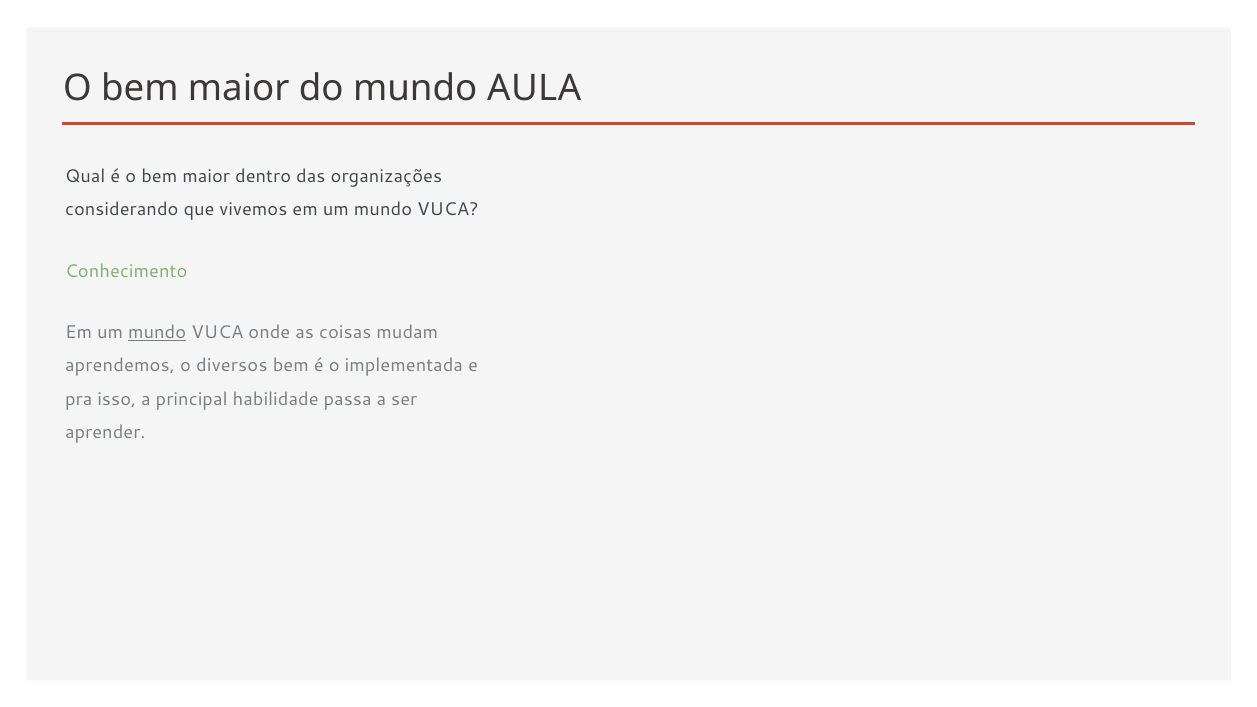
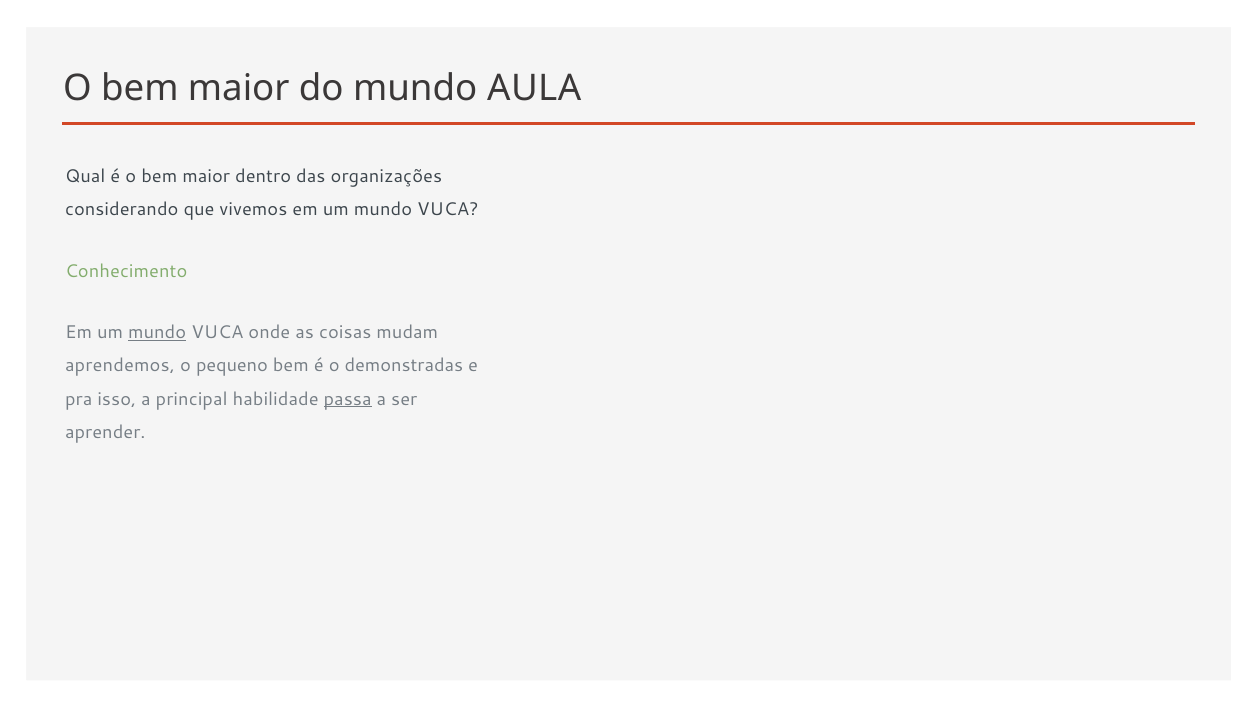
diversos: diversos -> pequeno (232, 366)
implementada: implementada -> demonstradas (404, 366)
passa underline: none -> present (348, 399)
